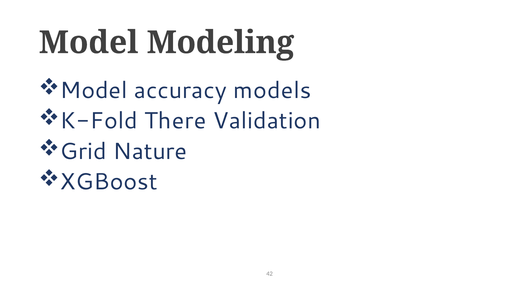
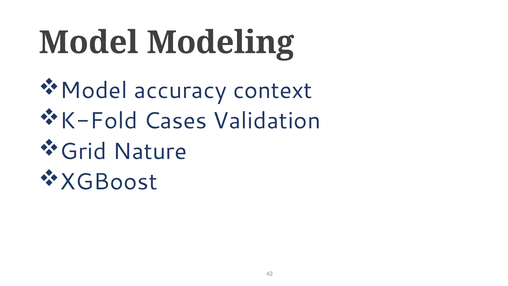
models: models -> context (273, 90)
There: There -> Cases (175, 121)
